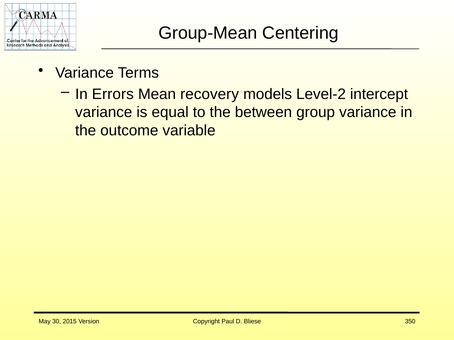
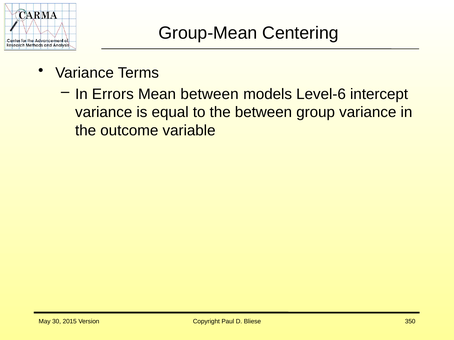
Mean recovery: recovery -> between (210, 94)
Level-2: Level-2 -> Level-6 (321, 94)
